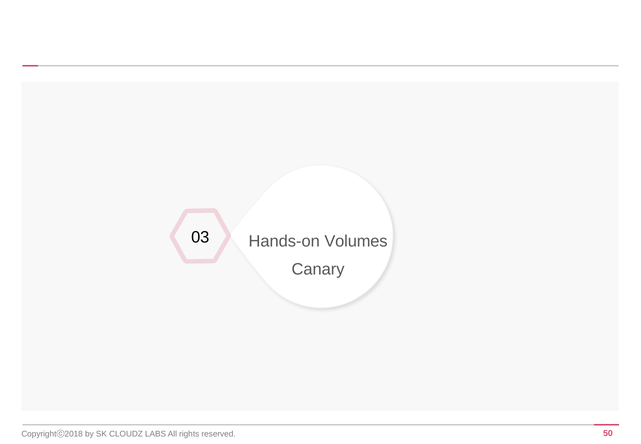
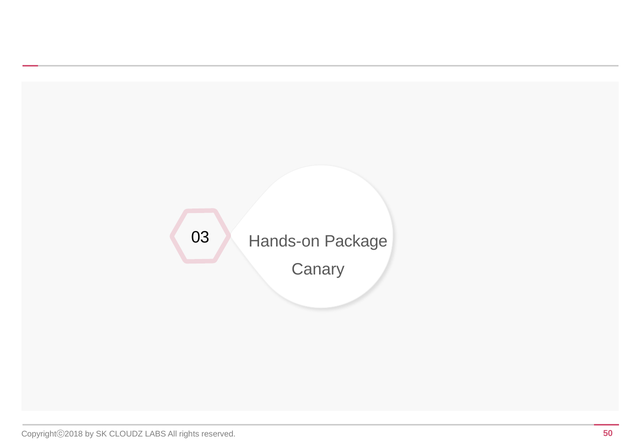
Volumes: Volumes -> Package (356, 241)
